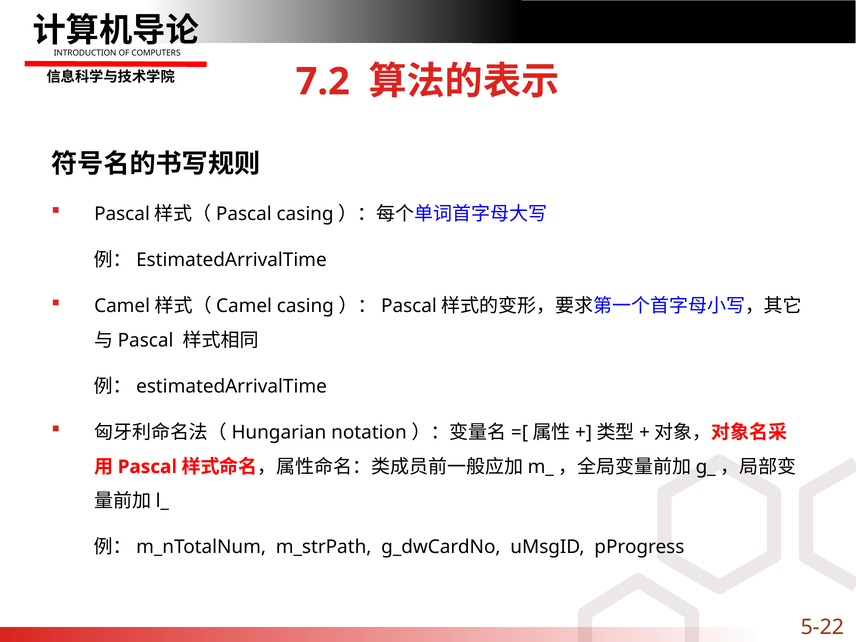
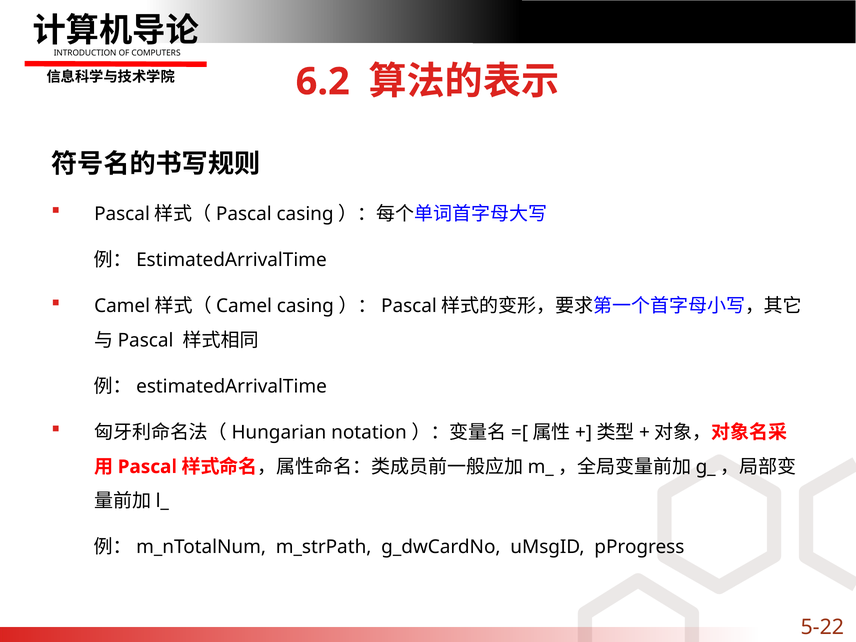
7.2: 7.2 -> 6.2 (323, 82)
